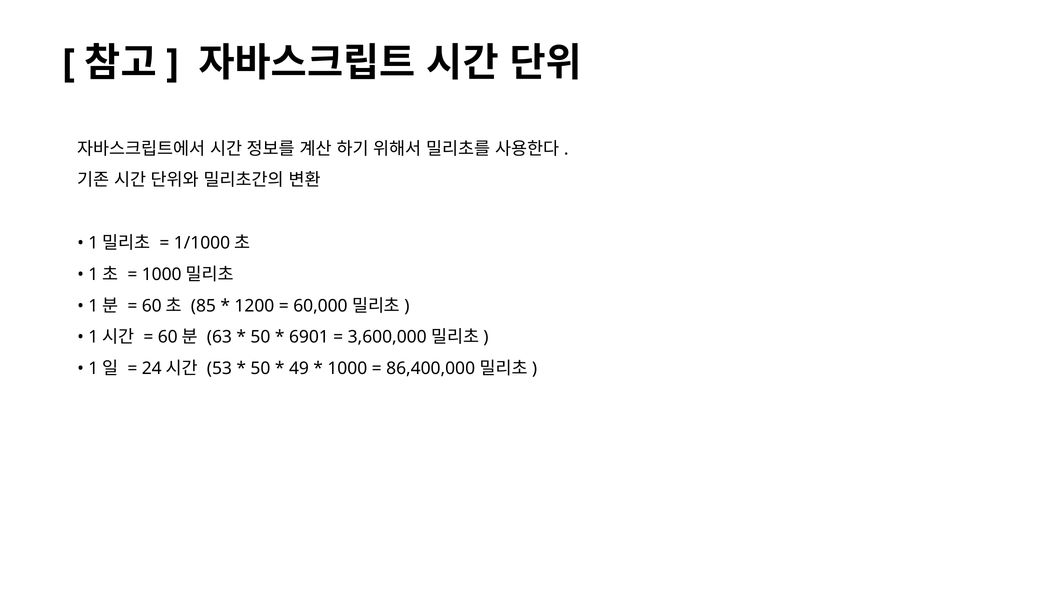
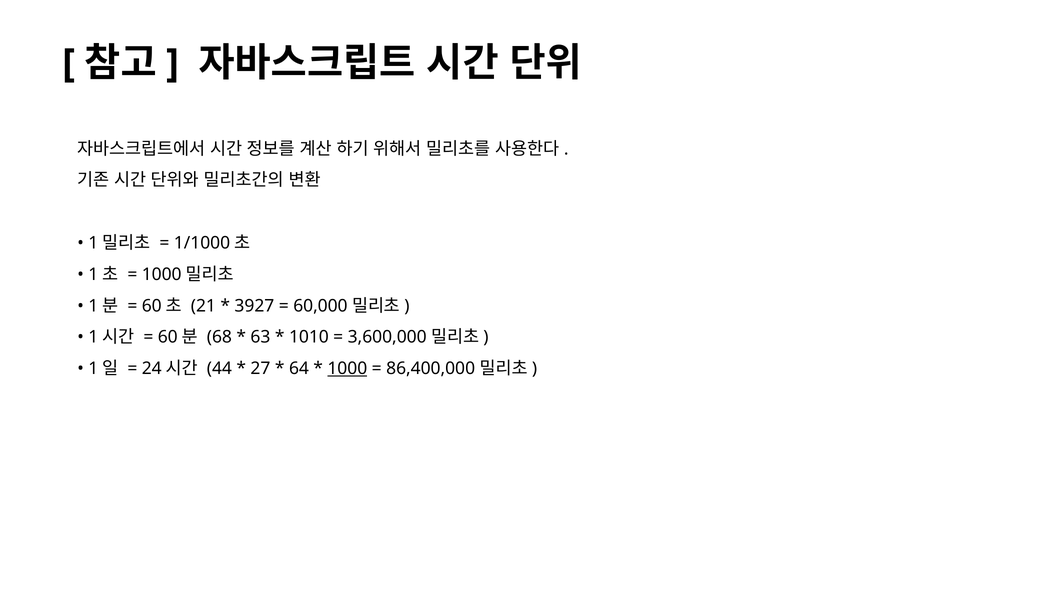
85: 85 -> 21 (203, 306)
1200: 1200 -> 3927 (254, 306)
63: 63 -> 68 (219, 337)
50: 50 -> 63 (260, 337)
6901: 6901 -> 1010 (309, 337)
53: 53 -> 44 (219, 368)
50: 50 -> 27 (260, 368)
49: 49 -> 64 (299, 368)
1000 underline: none -> present (347, 368)
